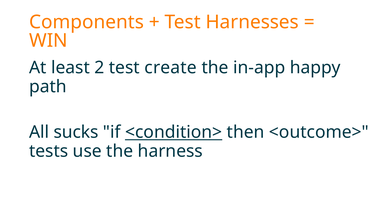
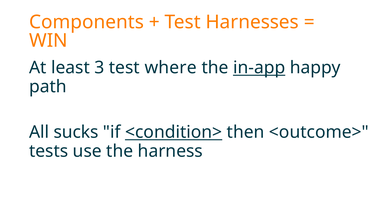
2: 2 -> 3 (99, 68)
create: create -> where (171, 68)
in-app underline: none -> present (259, 68)
